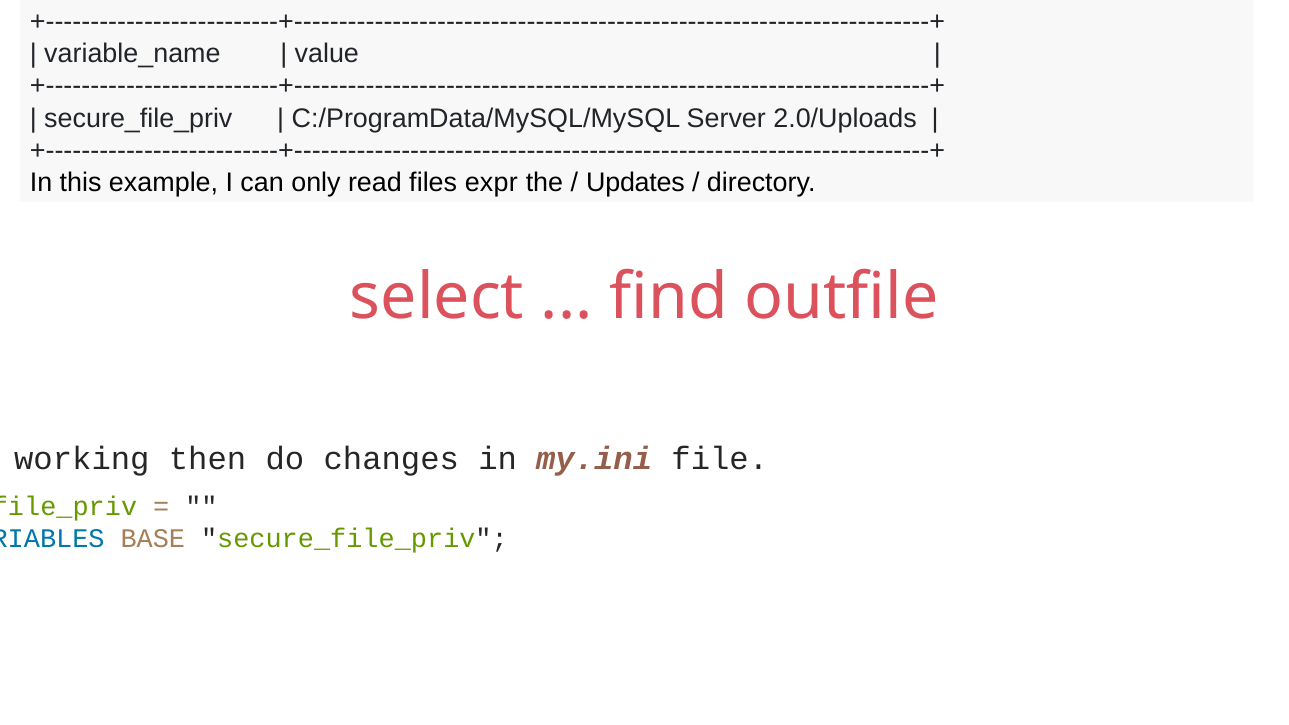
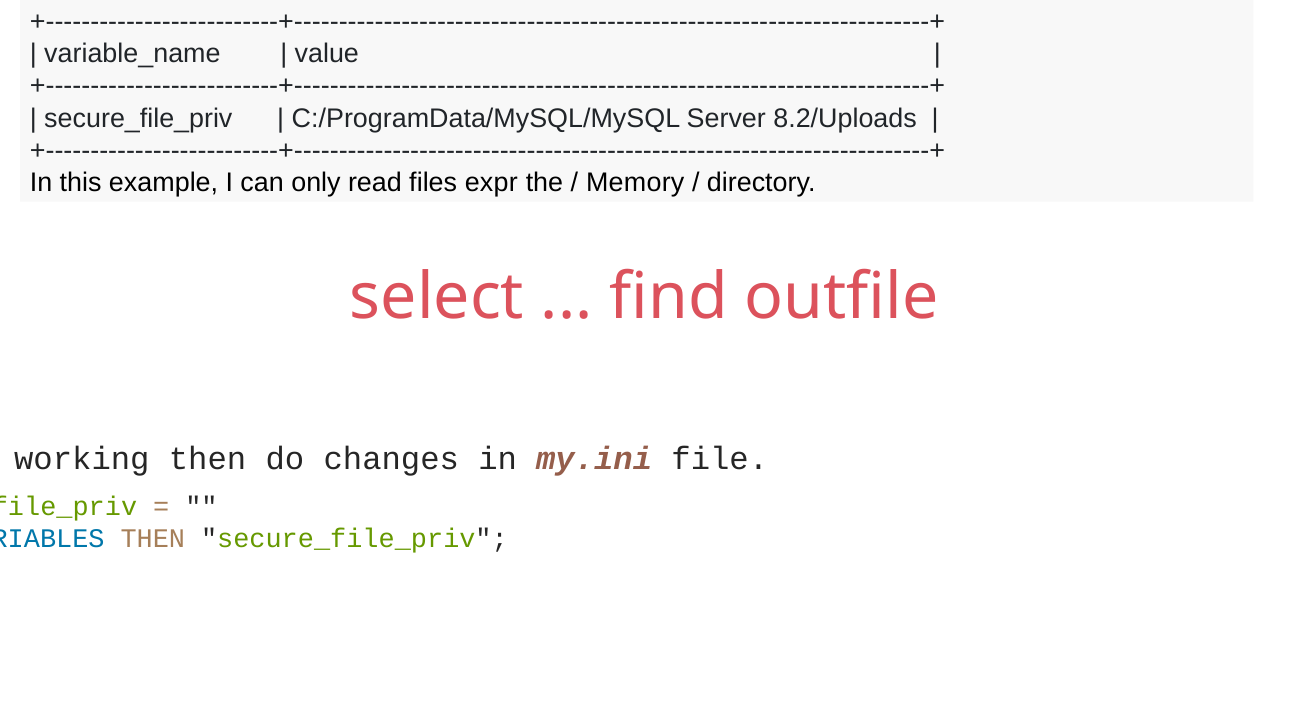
2.0/Uploads: 2.0/Uploads -> 8.2/Uploads (845, 118)
Updates: Updates -> Memory (635, 183)
BASE: BASE -> THEN (153, 539)
